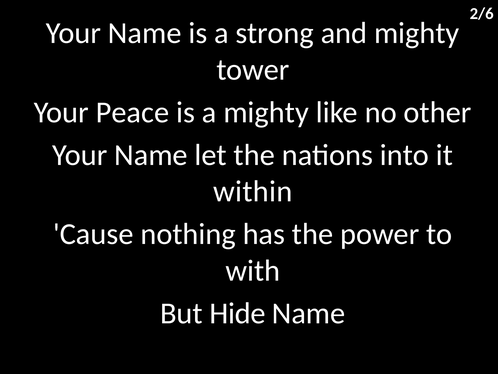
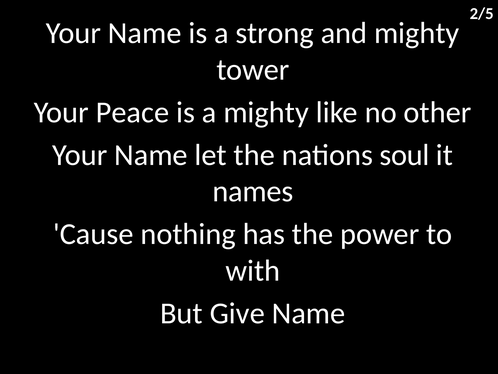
2/6: 2/6 -> 2/5 (482, 14)
into: into -> soul (405, 155)
within: within -> names (253, 191)
Hide: Hide -> Give (237, 313)
